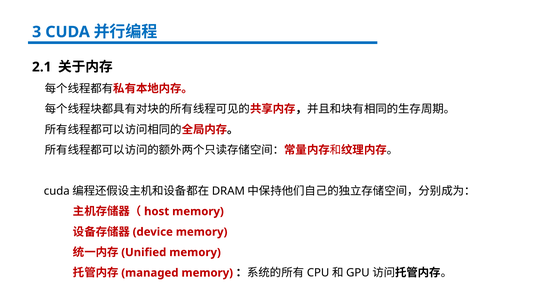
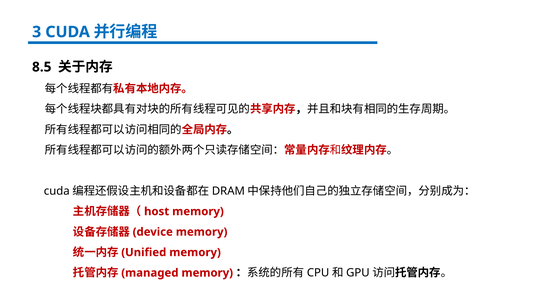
2.1: 2.1 -> 8.5 (42, 67)
